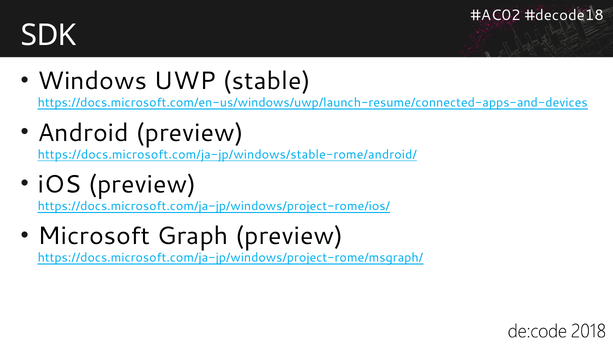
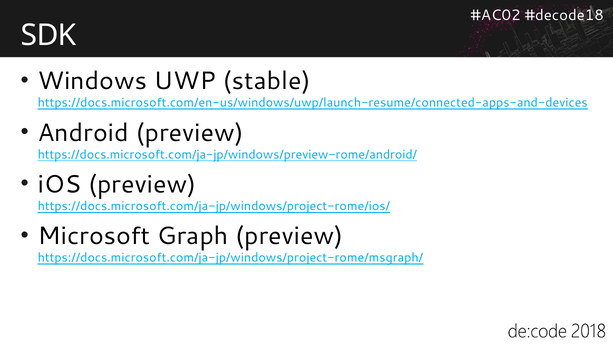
https://docs.microsoft.com/ja-jp/windows/stable-rome/android/: https://docs.microsoft.com/ja-jp/windows/stable-rome/android/ -> https://docs.microsoft.com/ja-jp/windows/preview-rome/android/ (227, 154)
